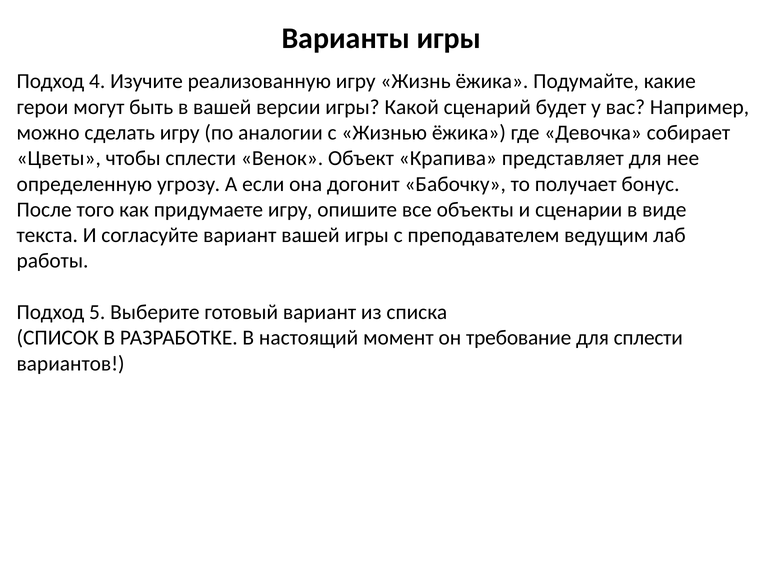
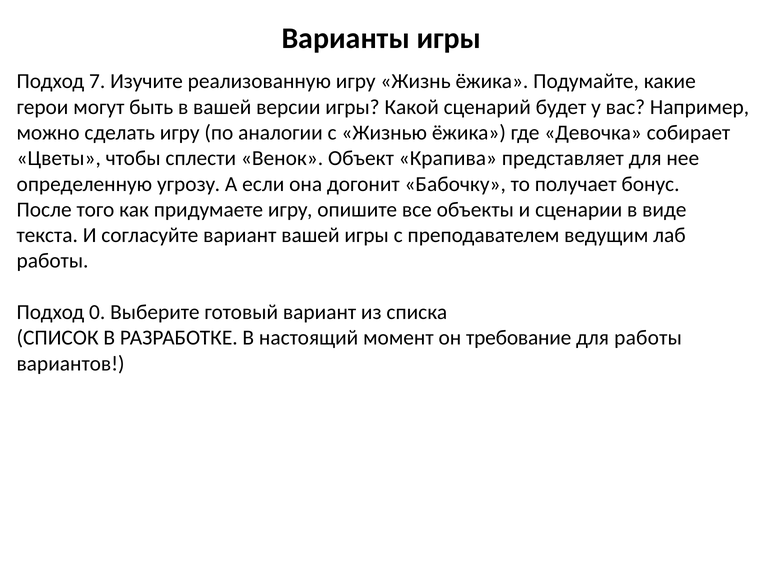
4: 4 -> 7 (97, 81)
5: 5 -> 0 (97, 312)
для сплести: сплести -> работы (648, 338)
